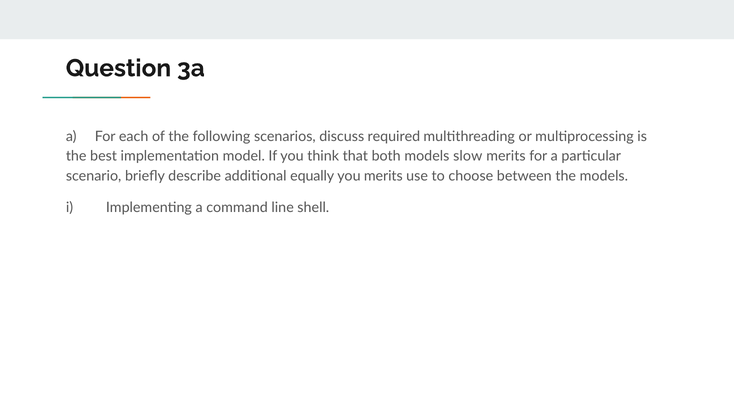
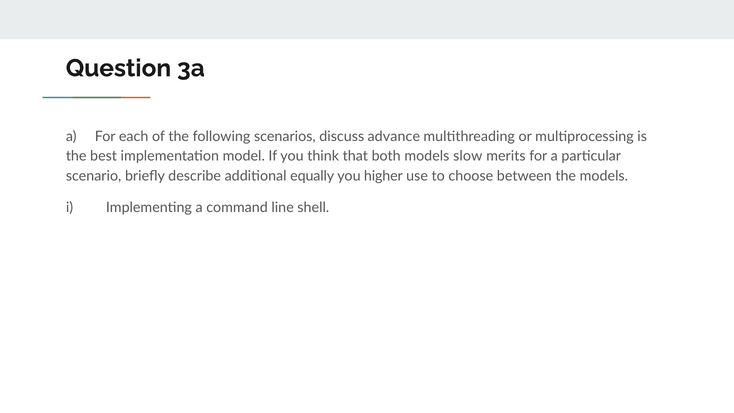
required: required -> advance (394, 136)
you merits: merits -> higher (383, 176)
